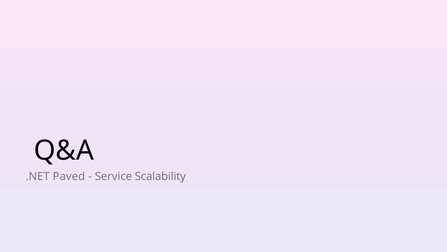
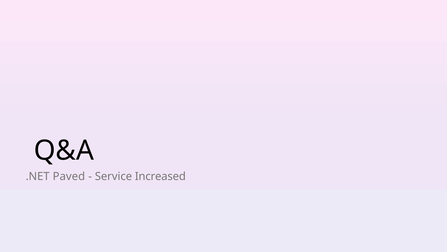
Scalability: Scalability -> Increased (160, 176)
